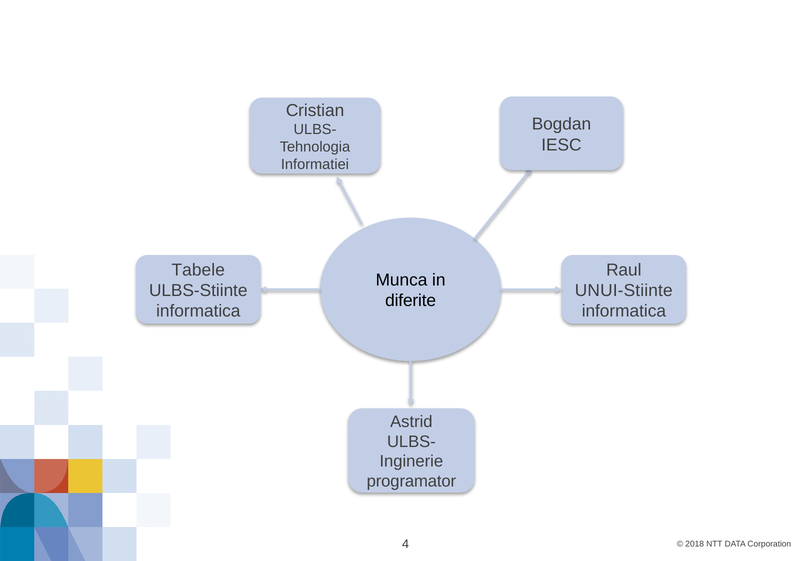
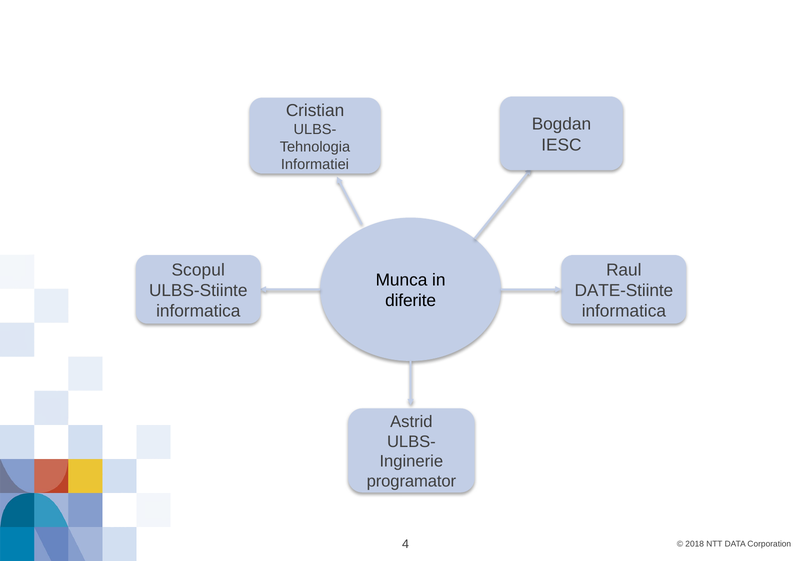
Tabele: Tabele -> Scopul (198, 270)
UNUI-Stiinte: UNUI-Stiinte -> DATE-Stiinte (624, 291)
